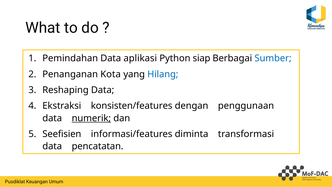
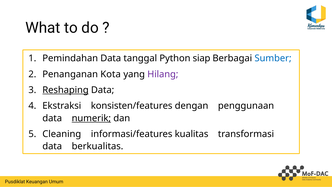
aplikasi: aplikasi -> tanggal (140, 58)
Hilang colour: blue -> purple (163, 74)
Reshaping underline: none -> present (66, 90)
Seefisien: Seefisien -> Cleaning (62, 134)
diminta: diminta -> kualitas (192, 134)
pencatatan: pencatatan -> berkualitas (98, 146)
